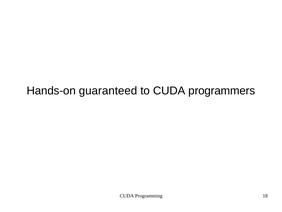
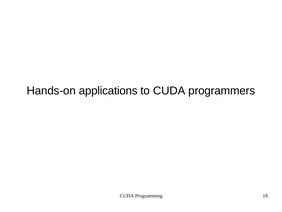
guaranteed: guaranteed -> applications (108, 90)
